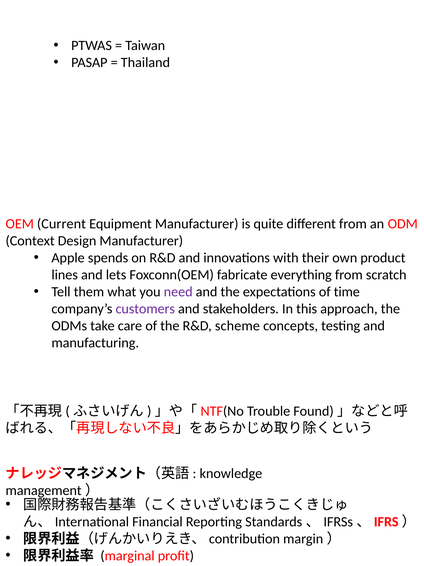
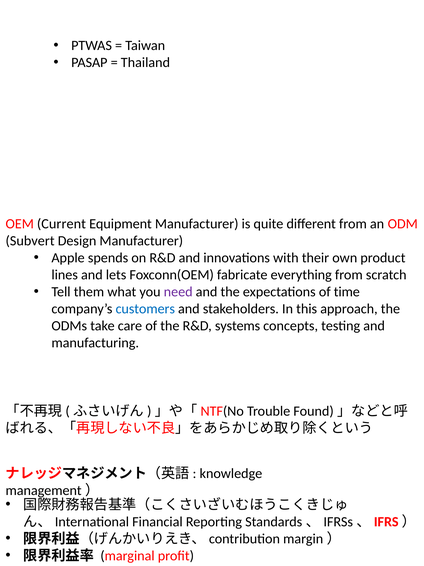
Context: Context -> Subvert (30, 241)
customers colour: purple -> blue (145, 308)
scheme: scheme -> systems (238, 325)
